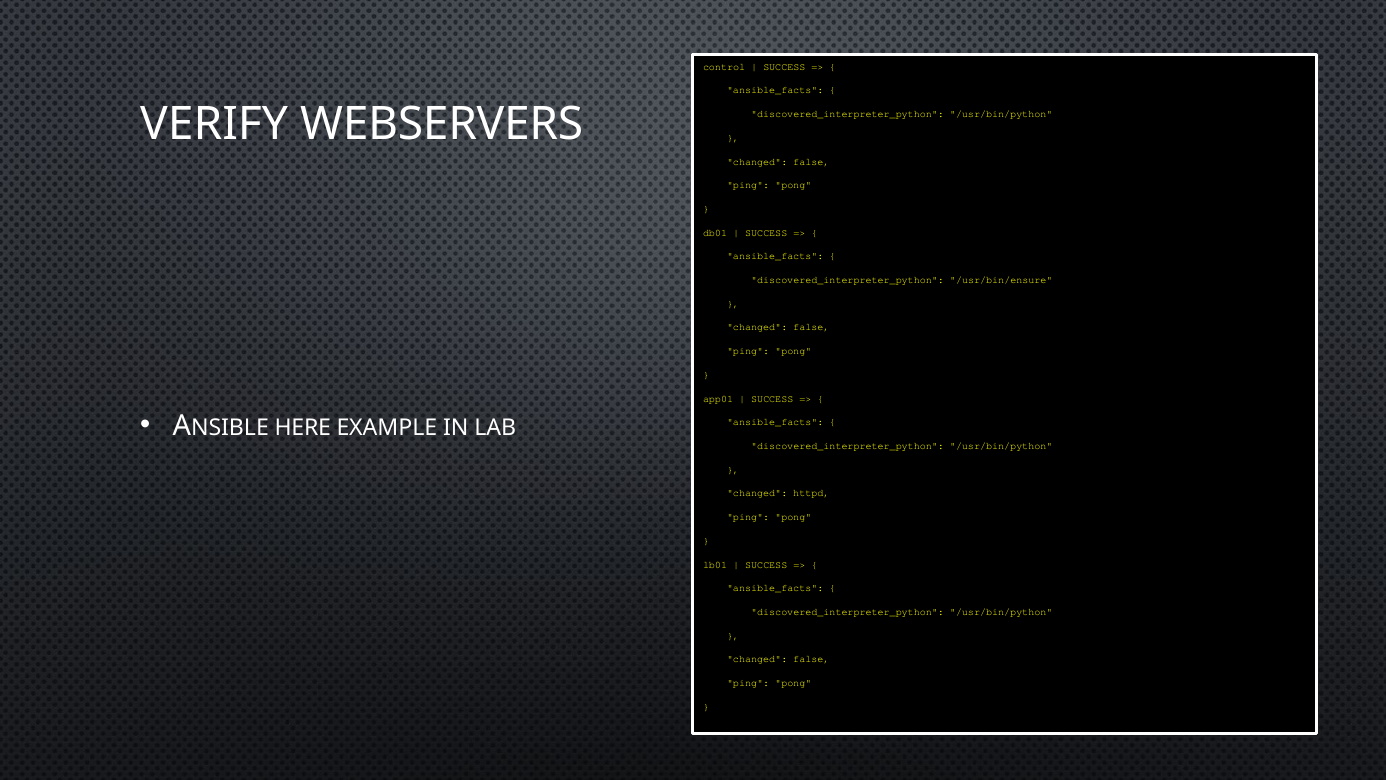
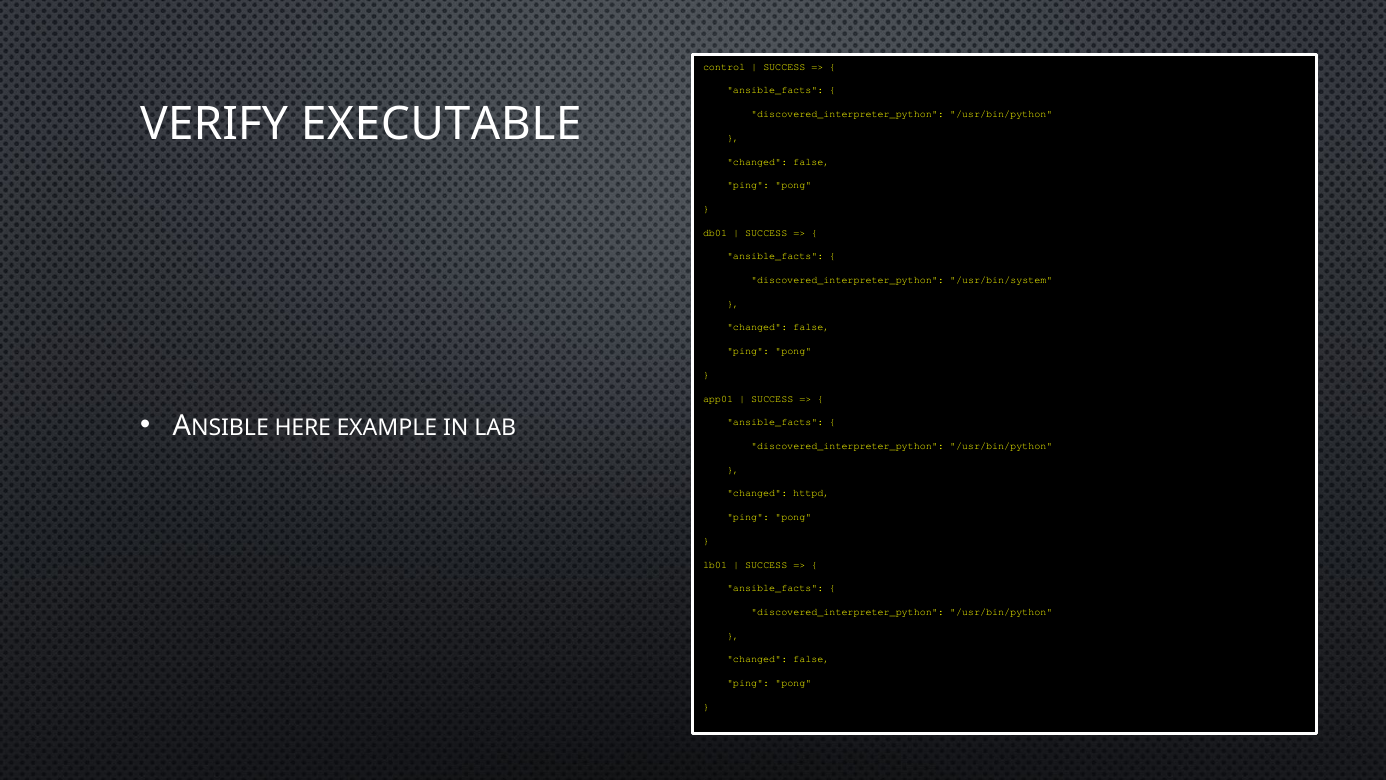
WEBSERVERS: WEBSERVERS -> EXECUTABLE (441, 124)
/usr/bin/ensure: /usr/bin/ensure -> /usr/bin/system (1001, 280)
